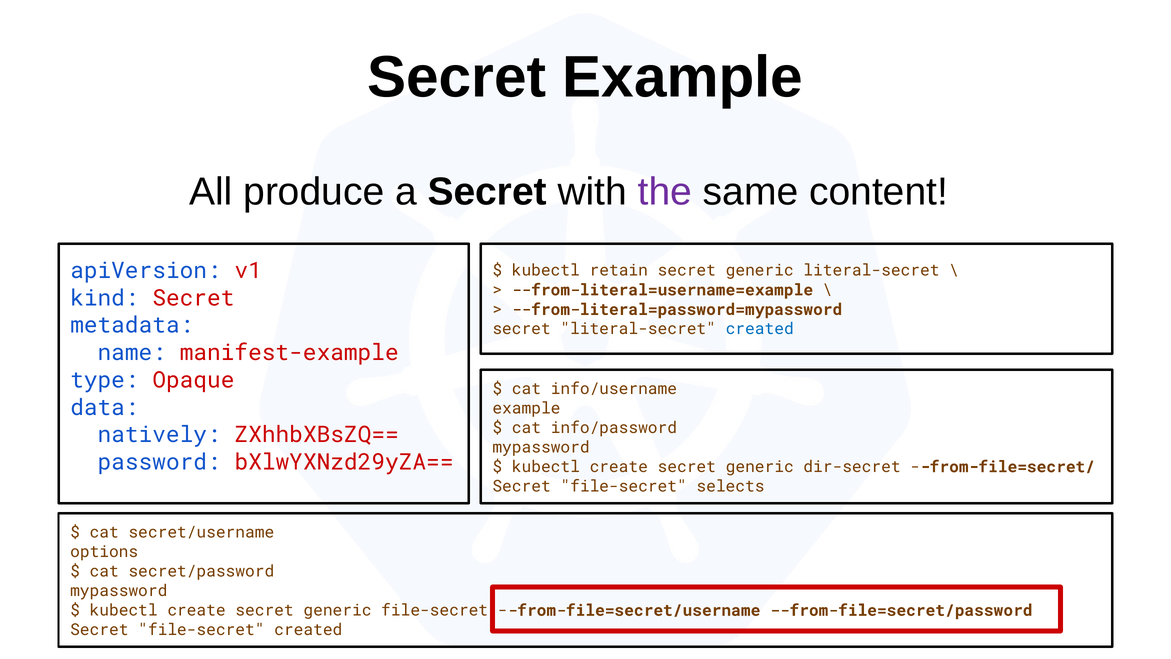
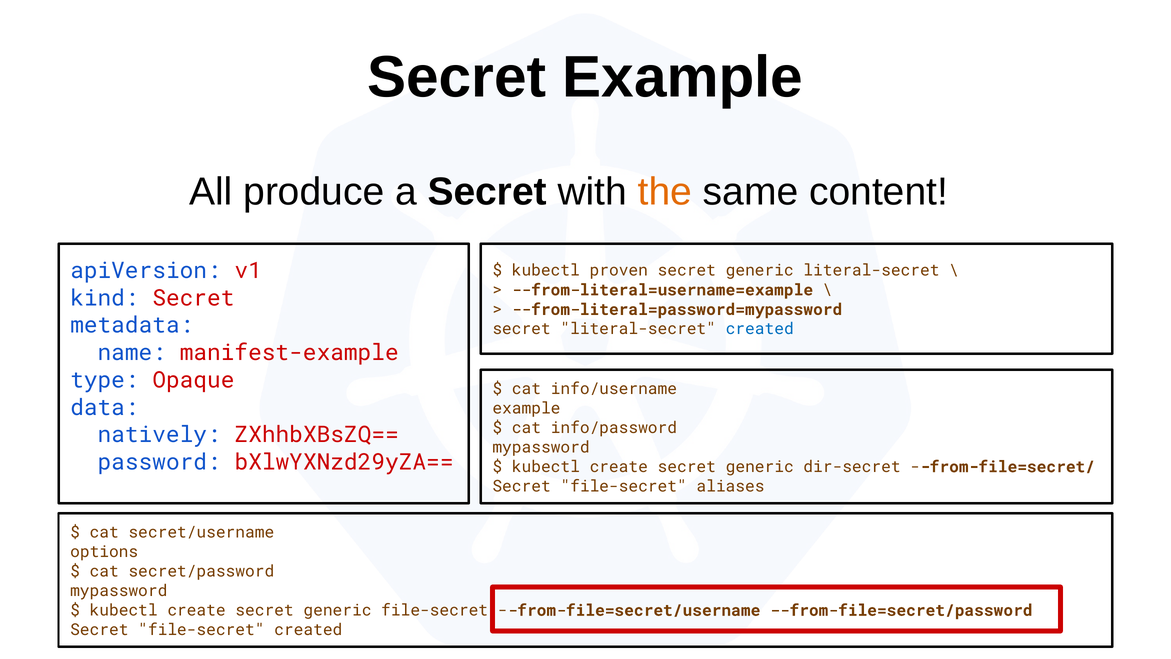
the colour: purple -> orange (665, 192)
retain: retain -> proven (619, 270)
selects: selects -> aliases (731, 486)
